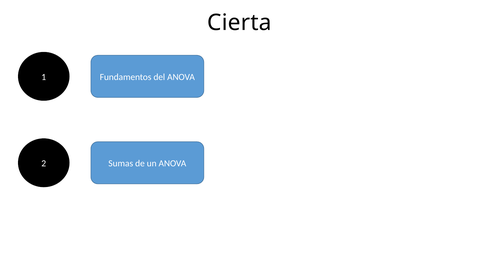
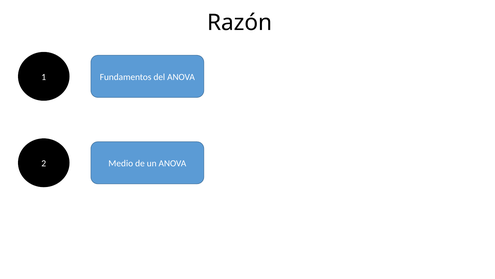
Cierta: Cierta -> Razón (240, 23)
Sumas: Sumas -> Medio (121, 163)
